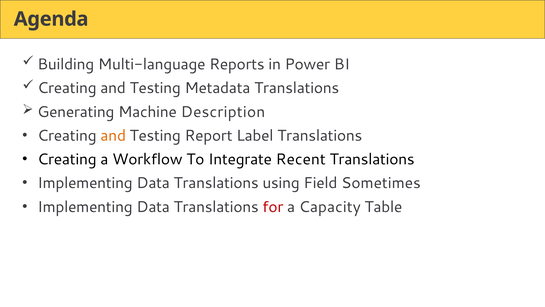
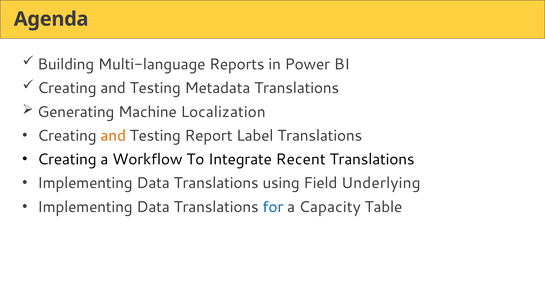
Description: Description -> Localization (223, 112)
Sometimes: Sometimes -> Underlying (381, 183)
for colour: red -> blue (273, 207)
